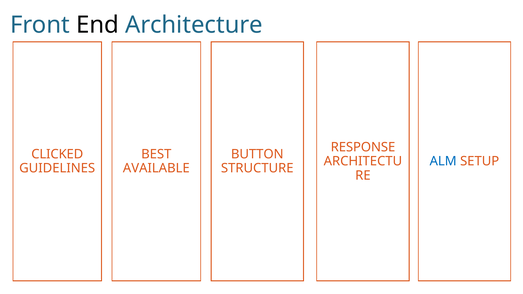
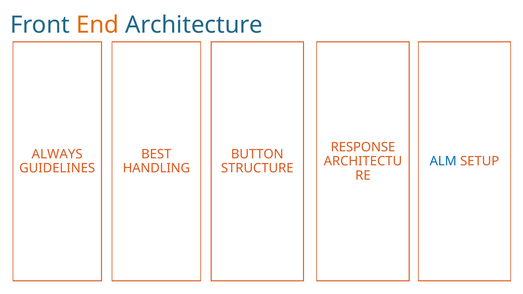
End colour: black -> orange (98, 25)
CLICKED: CLICKED -> ALWAYS (57, 154)
AVAILABLE: AVAILABLE -> HANDLING (156, 168)
